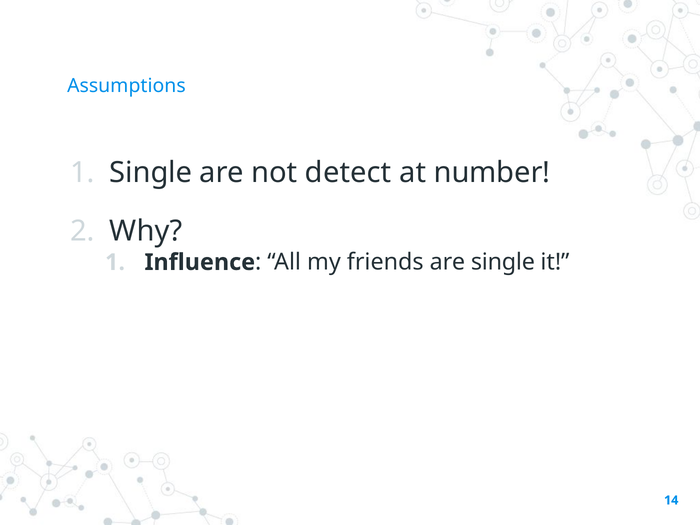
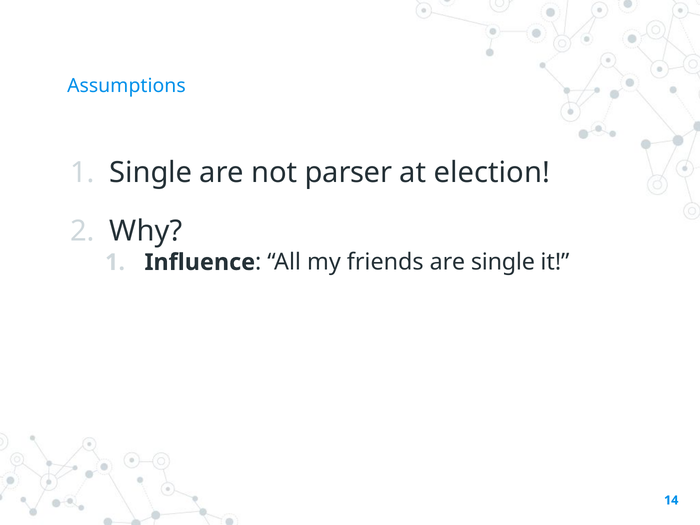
detect: detect -> parser (348, 173)
number: number -> election (492, 173)
